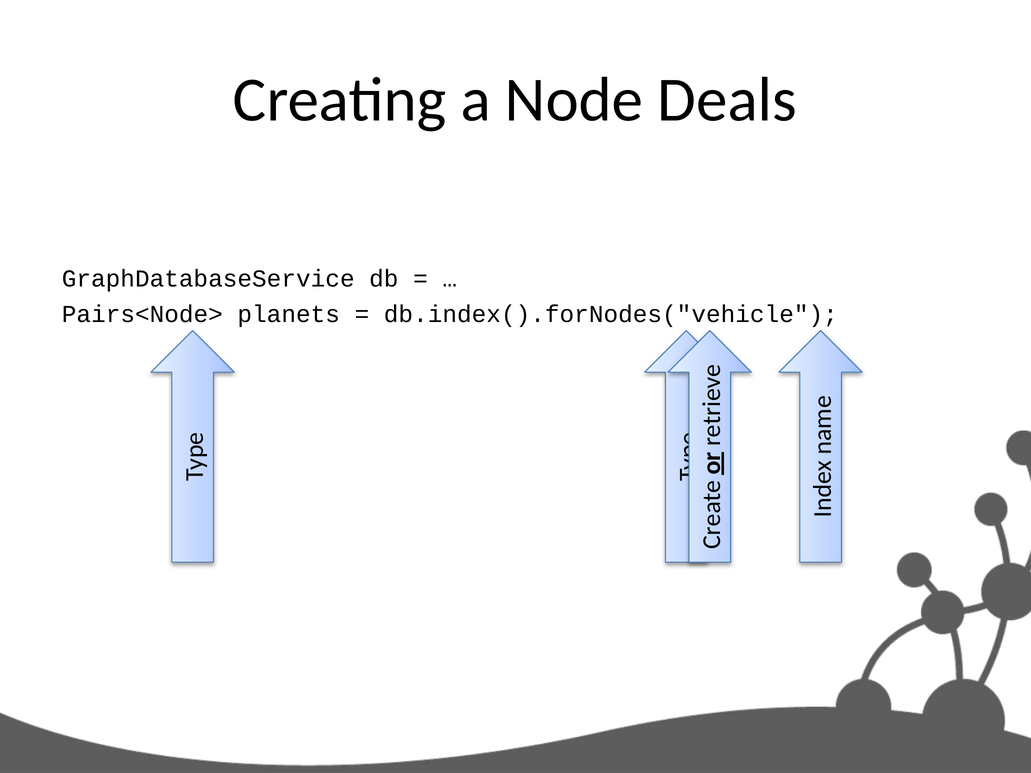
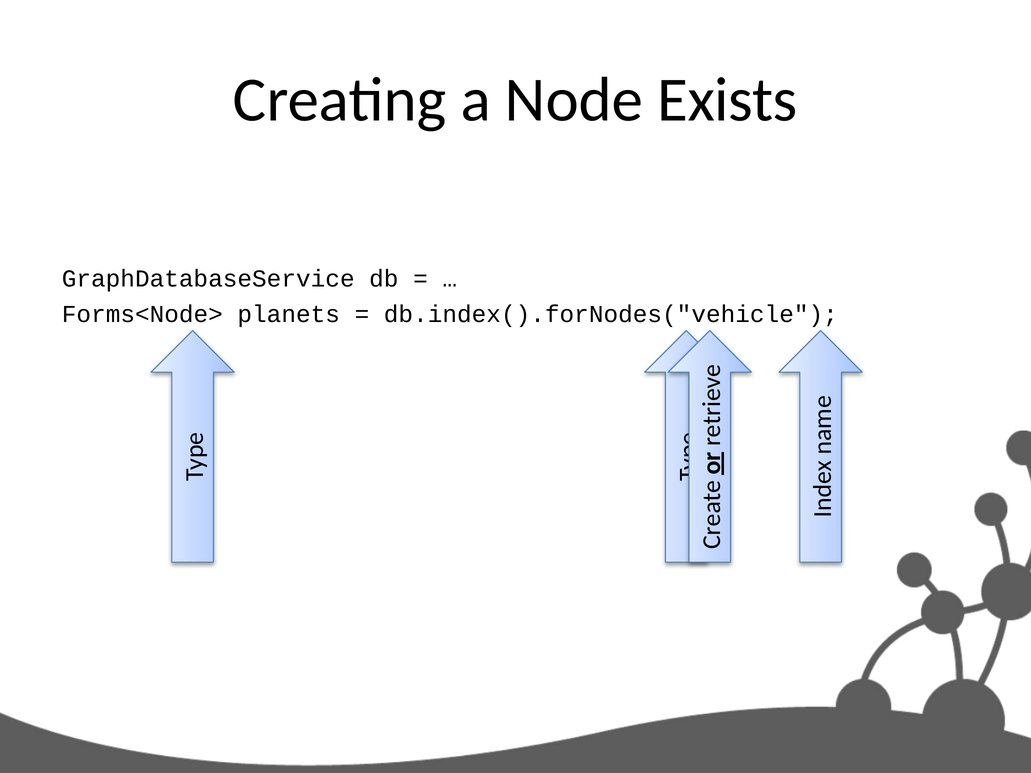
Deals: Deals -> Exists (727, 100)
Pairs<Node>: Pairs<Node> -> Forms<Node> (142, 314)
